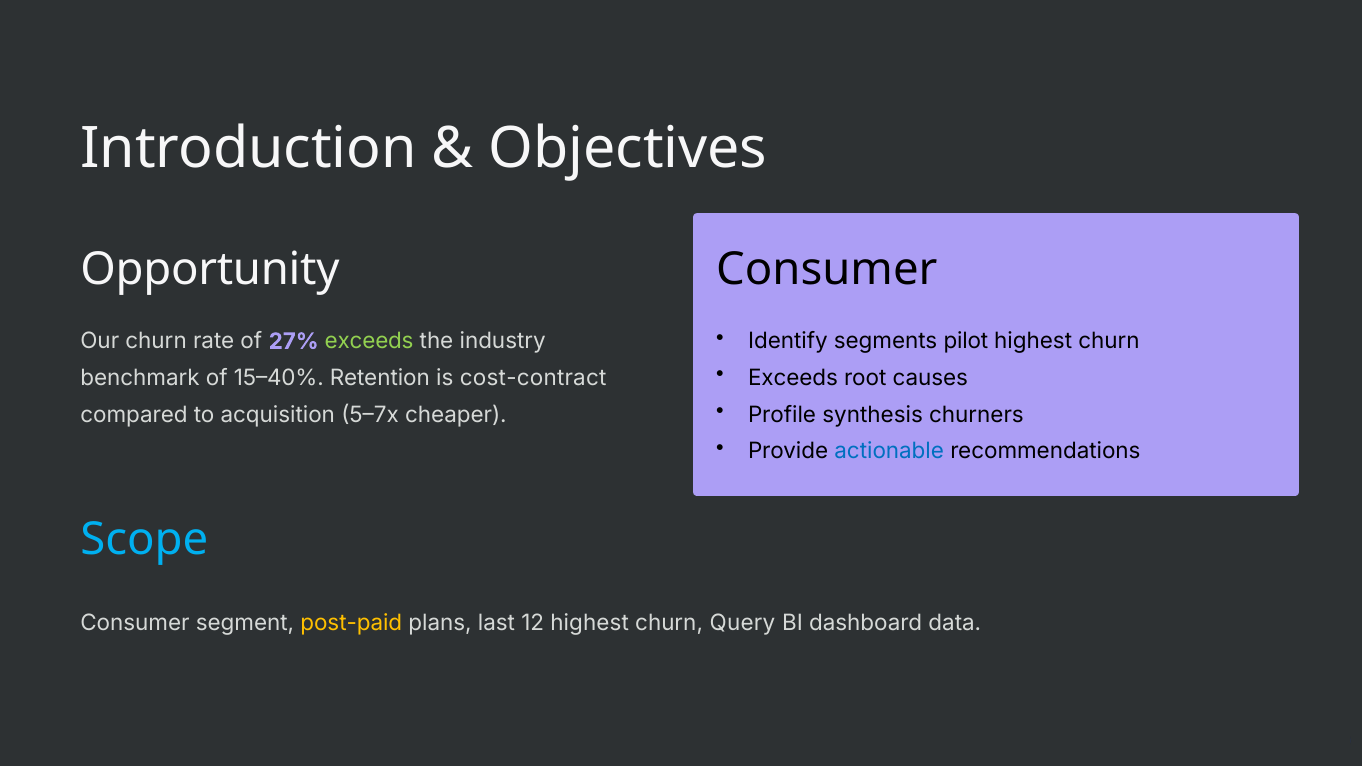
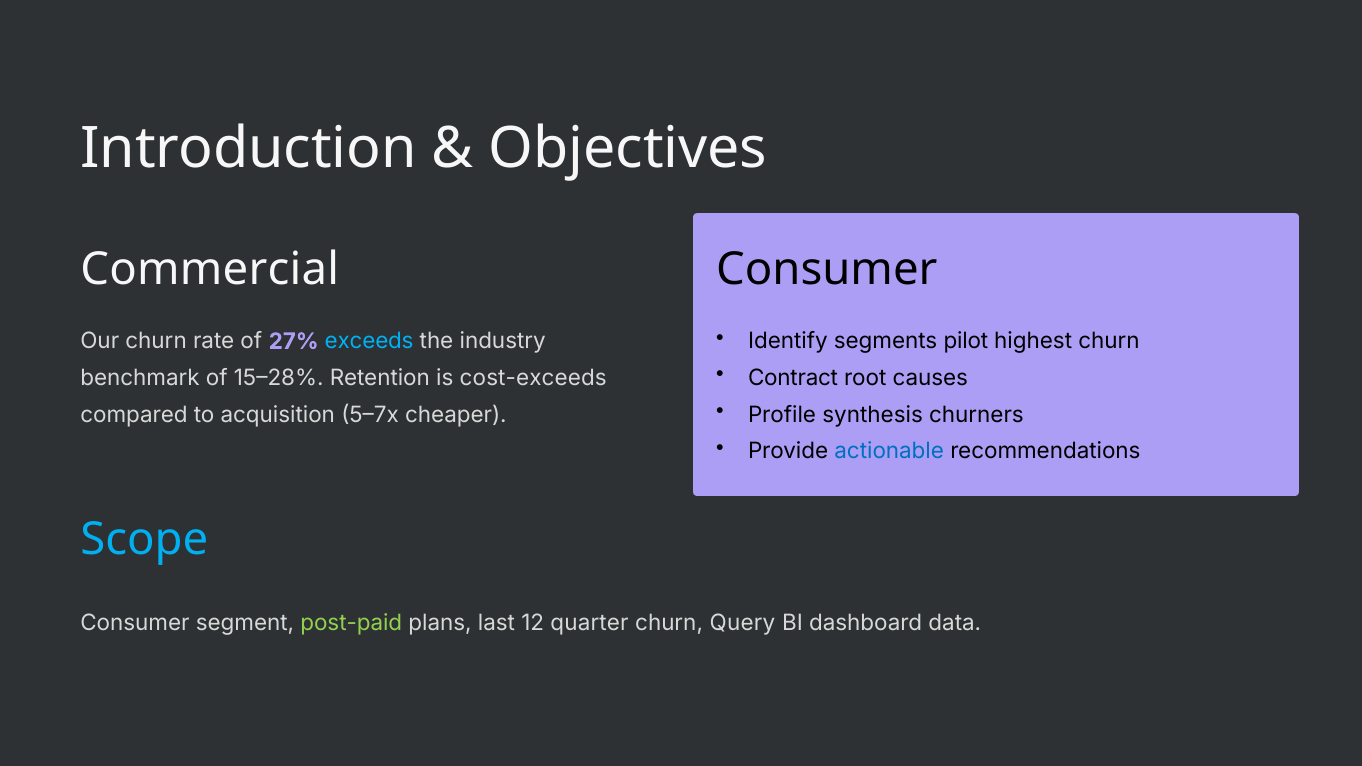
Opportunity: Opportunity -> Commercial (210, 269)
exceeds colour: light green -> light blue (369, 341)
Exceeds: Exceeds -> Contract (793, 378)
15–40%: 15–40% -> 15–28% (279, 378)
cost-contract: cost-contract -> cost-exceeds (533, 378)
post-paid colour: yellow -> light green (351, 623)
12 highest: highest -> quarter (590, 623)
